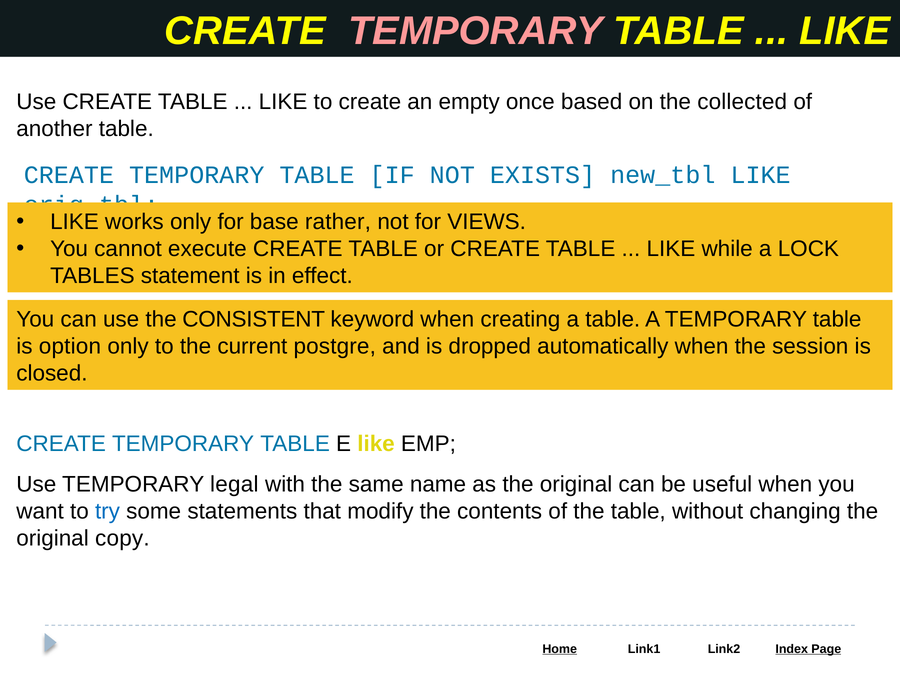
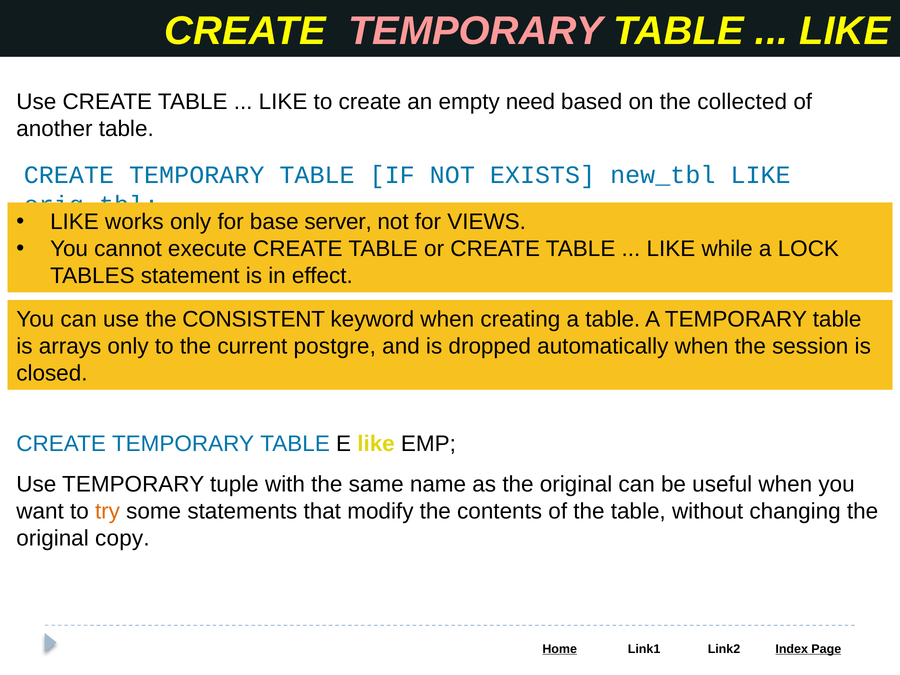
once: once -> need (530, 102)
rather: rather -> server (338, 222)
option: option -> arrays (70, 346)
legal: legal -> tuple (234, 484)
try colour: blue -> orange (107, 511)
